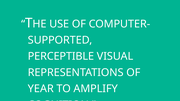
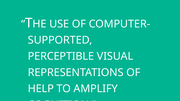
YEAR: YEAR -> HELP (41, 89)
